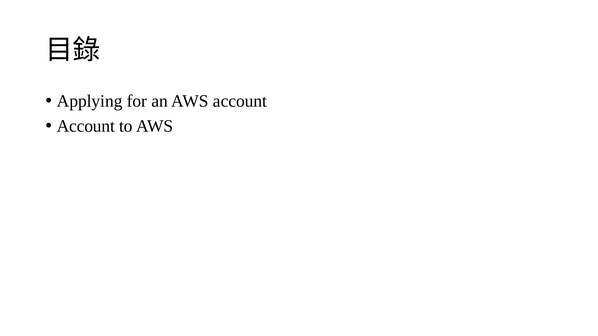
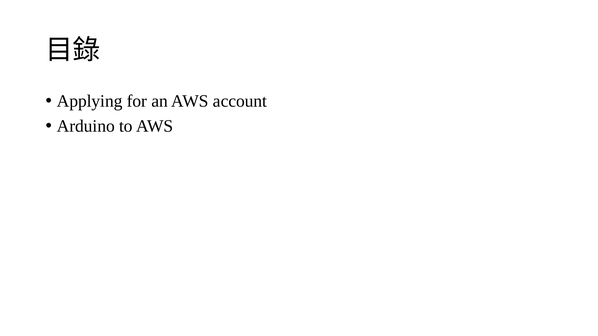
Account: Account -> Arduino (86, 126)
